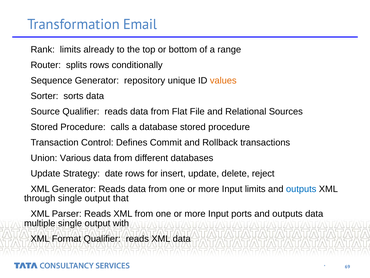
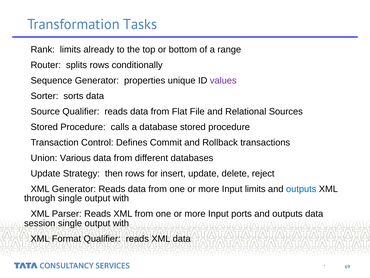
Email: Email -> Tasks (140, 24)
repository: repository -> properties (145, 80)
values colour: orange -> purple (223, 80)
date: date -> then (114, 173)
through single output that: that -> with (121, 198)
multiple: multiple -> session (40, 223)
